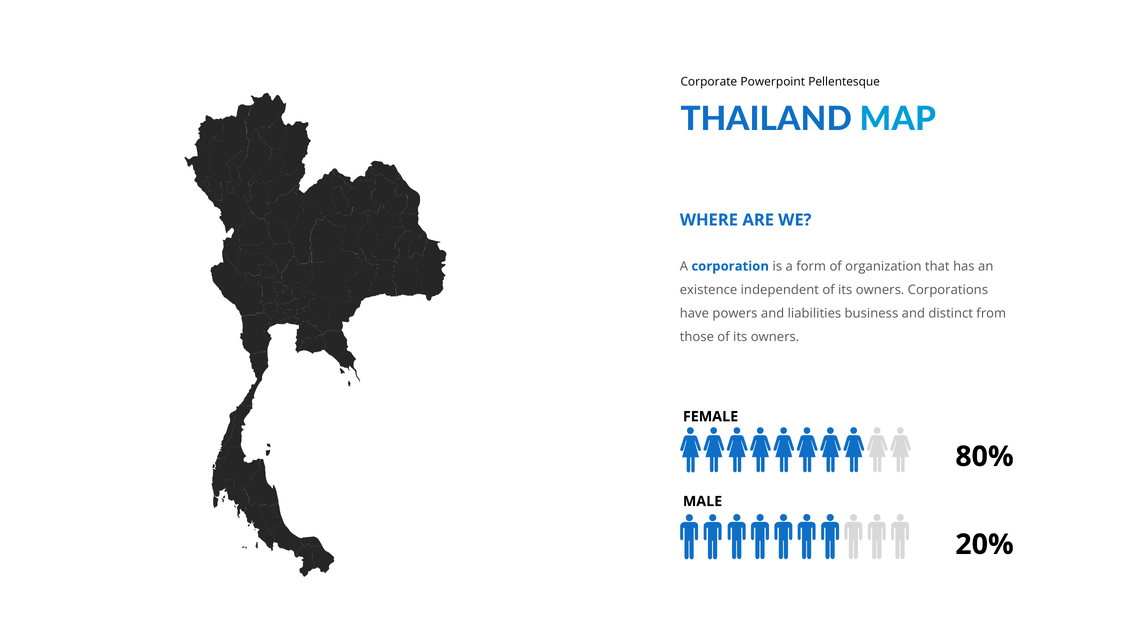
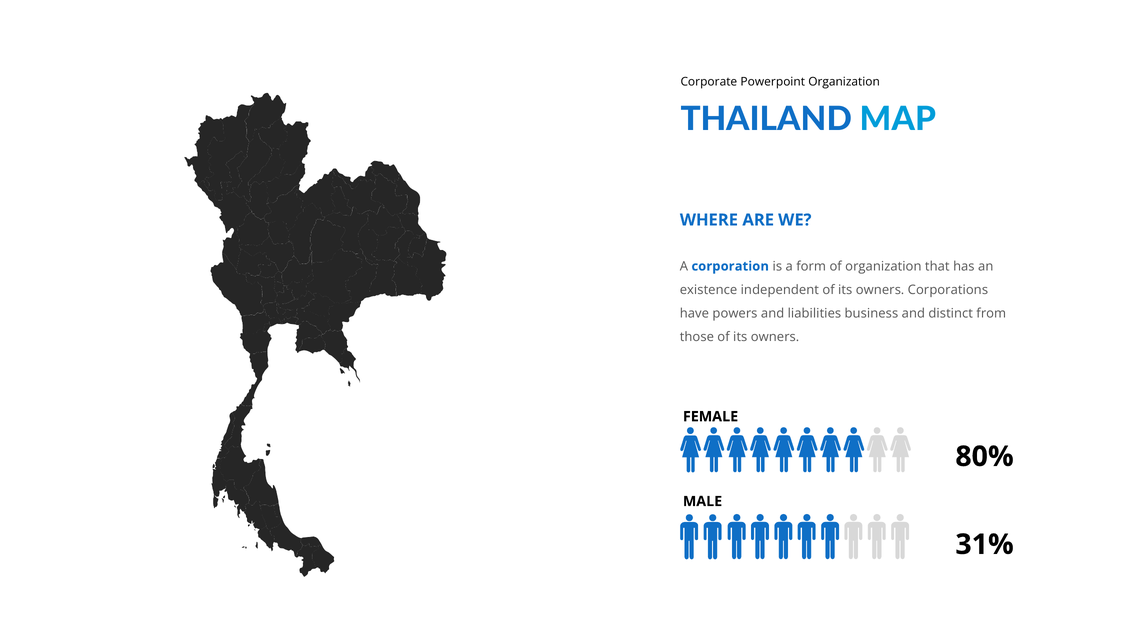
Powerpoint Pellentesque: Pellentesque -> Organization (844, 82)
20%: 20% -> 31% (985, 544)
